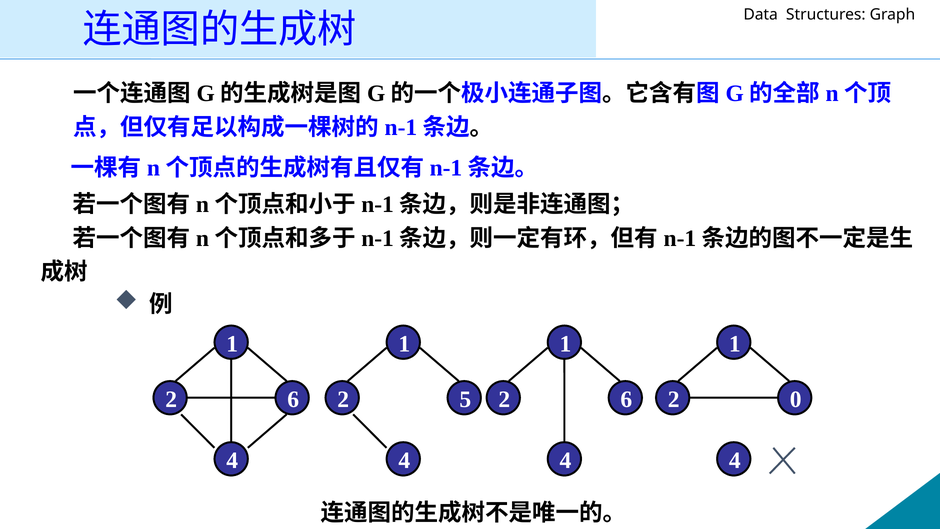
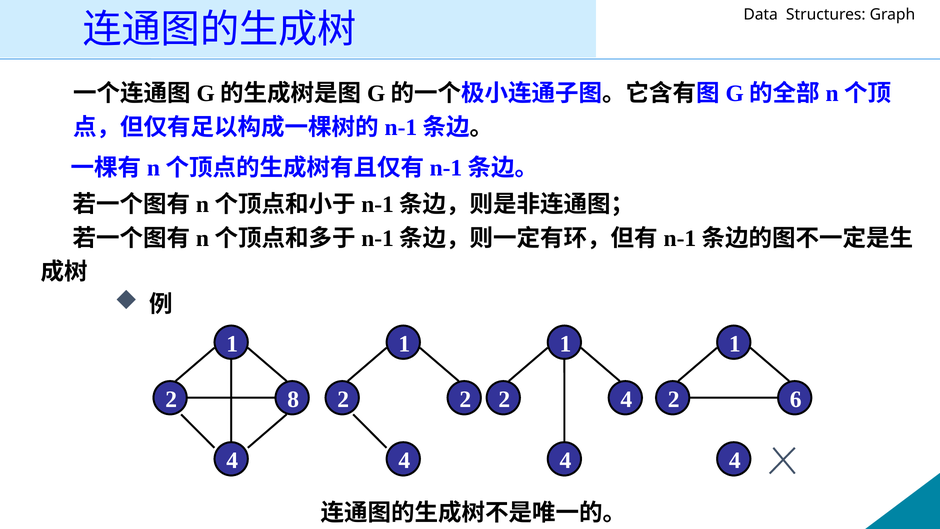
6: 6 -> 8 (293, 399)
2 5: 5 -> 2 (465, 399)
6: 6 -> 4 (626, 399)
0: 0 -> 6 (796, 399)
